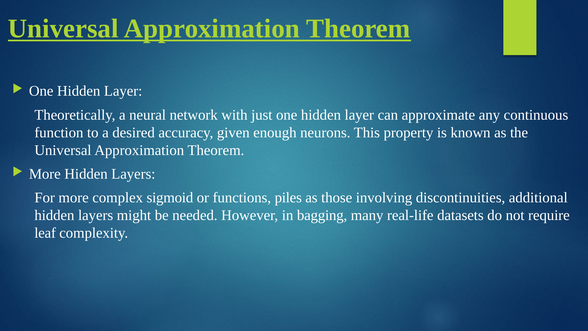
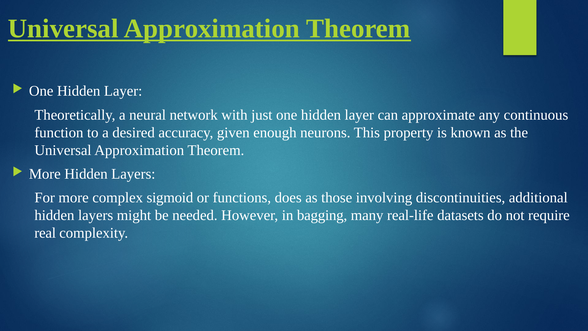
piles: piles -> does (288, 198)
leaf: leaf -> real (45, 233)
